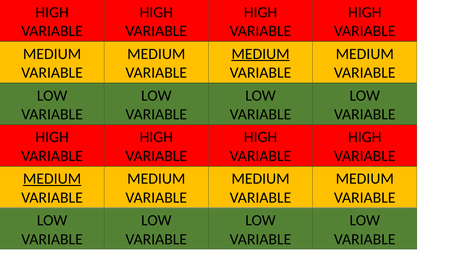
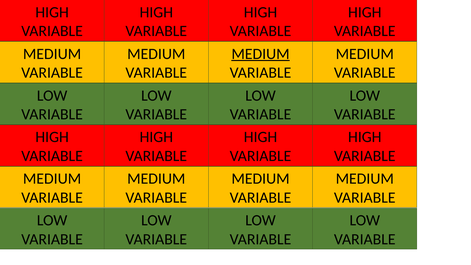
MEDIUM underline: present -> none (52, 179)
